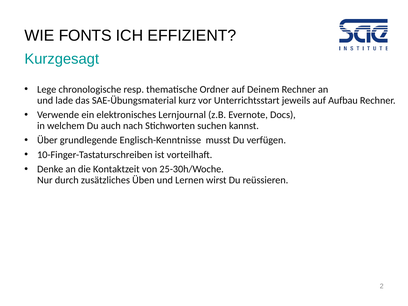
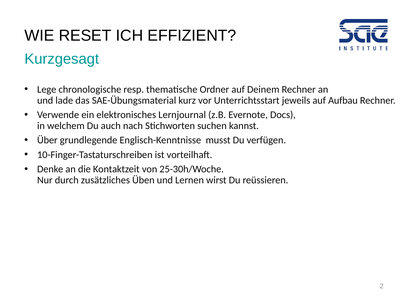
FONTS: FONTS -> RESET (85, 36)
